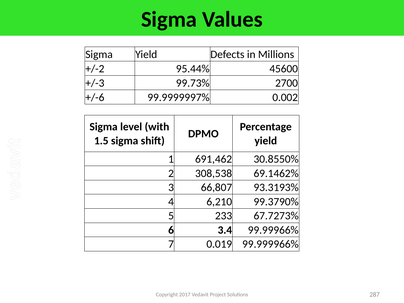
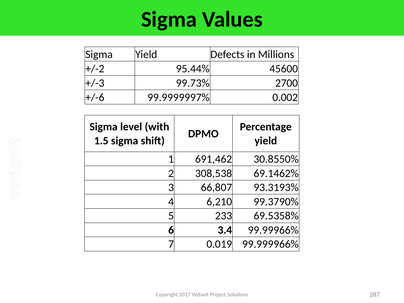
67.7273%: 67.7273% -> 69.5358% (276, 216)
